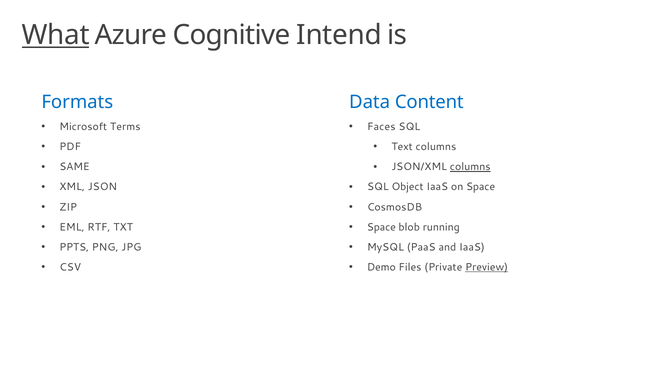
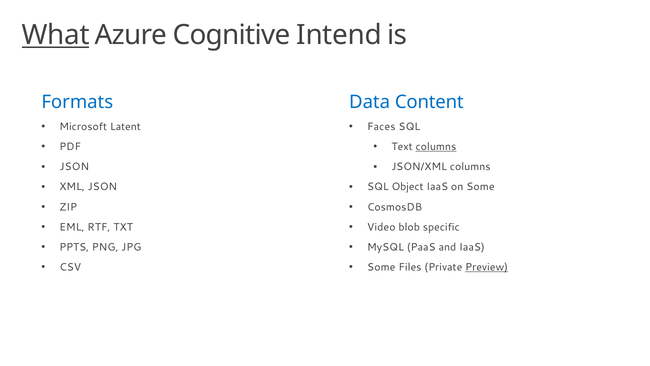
Terms: Terms -> Latent (125, 127)
columns underline: none -> present (436, 147)
SAME: SAME -> JSON (74, 167)
columns underline: present -> none (470, 167)
on Space: Space -> Some (480, 187)
Space: Space -> Video (381, 227)
running: running -> specific (441, 227)
Demo: Demo -> Some (381, 267)
